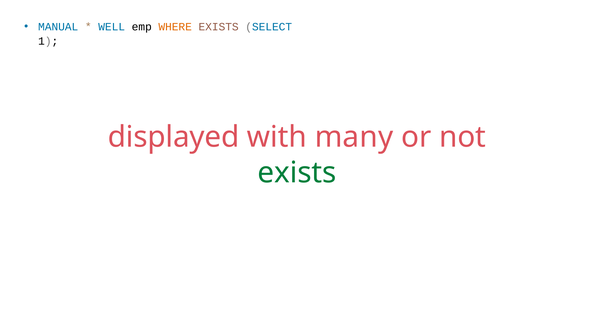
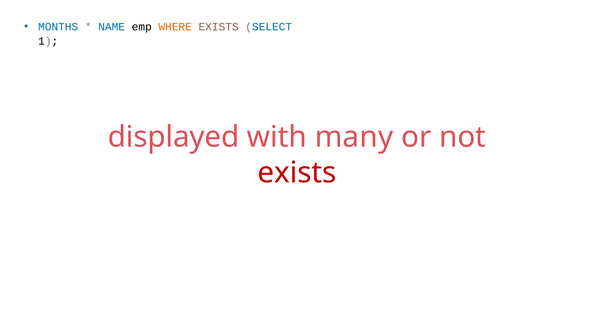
MANUAL: MANUAL -> MONTHS (58, 27)
WELL: WELL -> NAME (112, 27)
exists colour: green -> red (297, 173)
